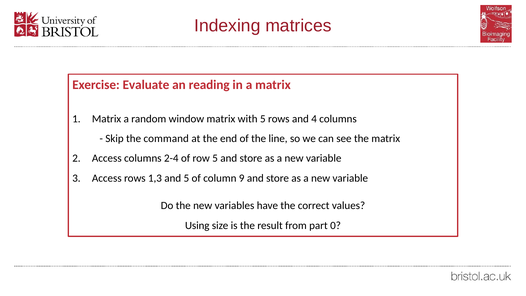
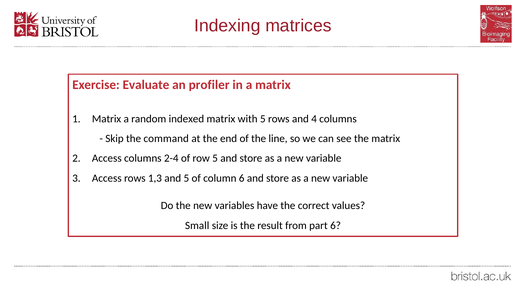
reading: reading -> profiler (209, 85)
window: window -> indexed (186, 119)
column 9: 9 -> 6 (242, 178)
Using: Using -> Small (197, 225)
part 0: 0 -> 6 (336, 225)
